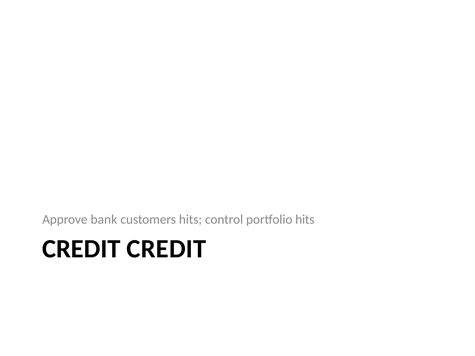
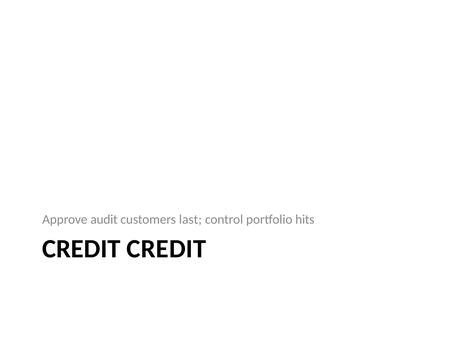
bank: bank -> audit (104, 220)
customers hits: hits -> last (190, 220)
